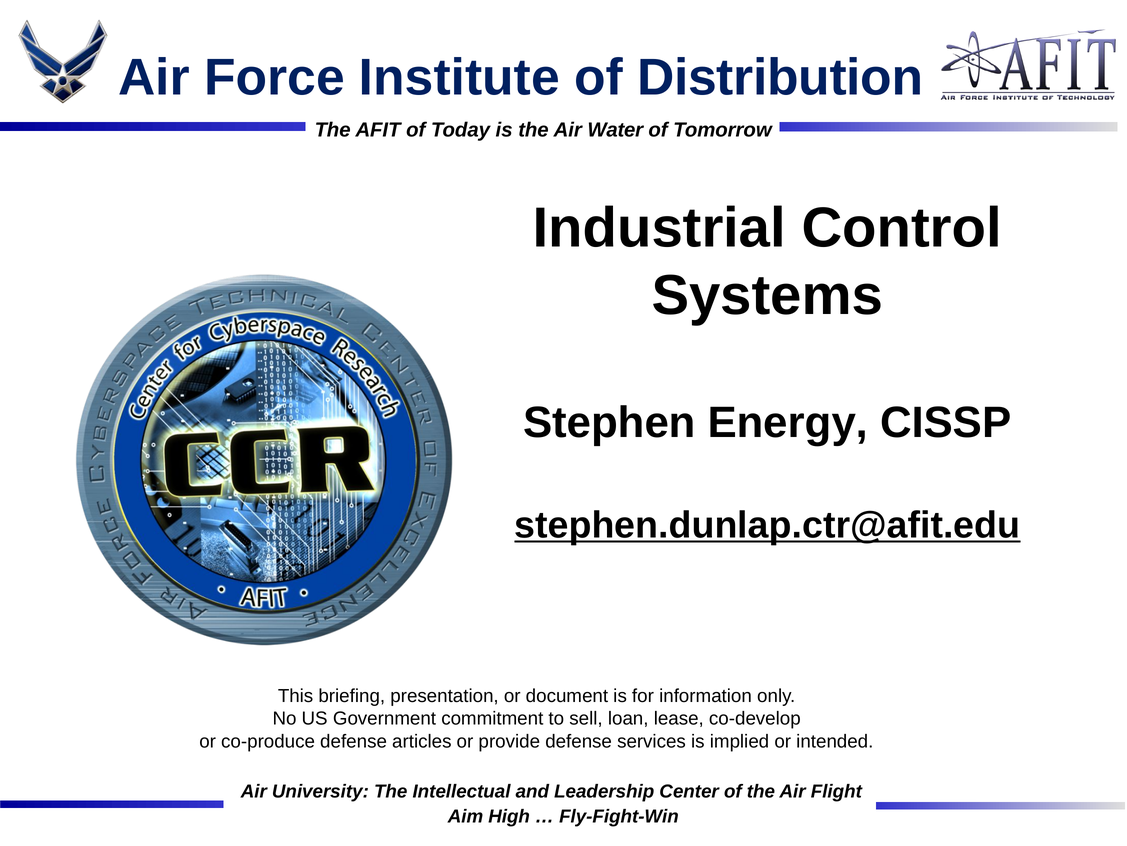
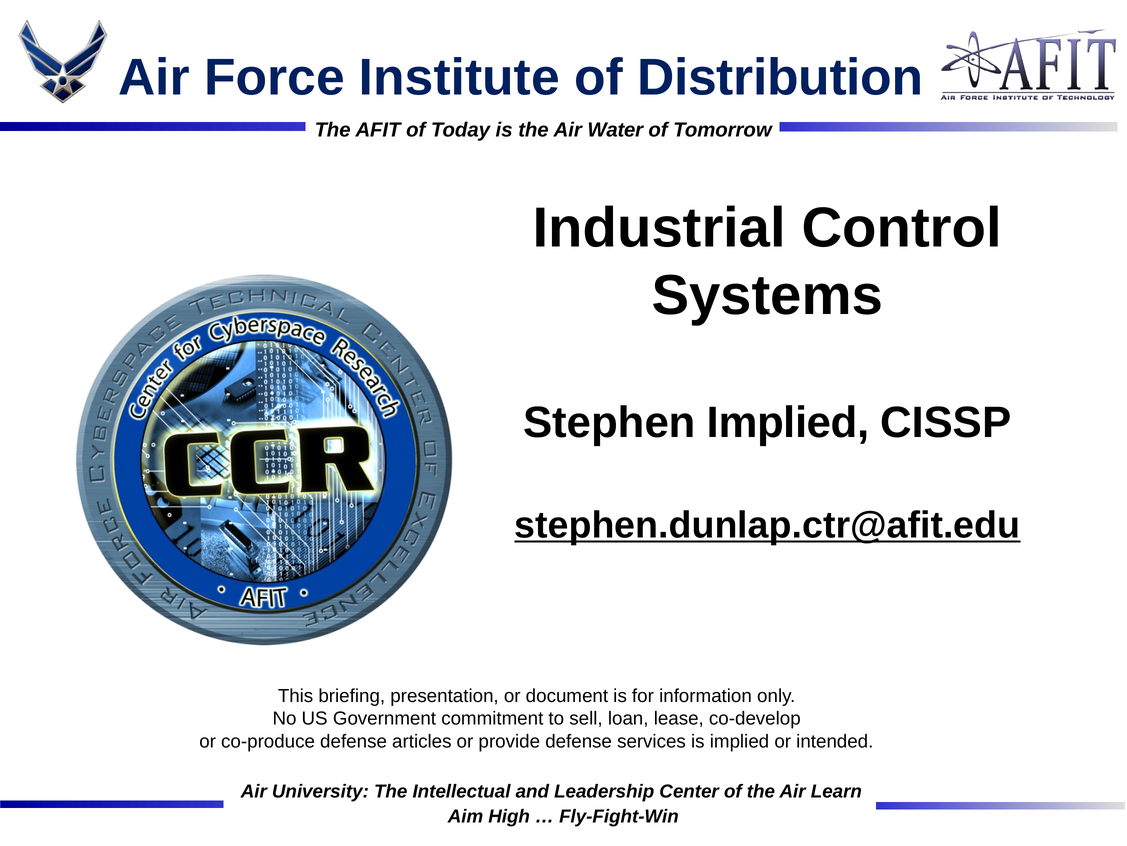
Stephen Energy: Energy -> Implied (788, 422)
Flight: Flight -> Learn (836, 791)
